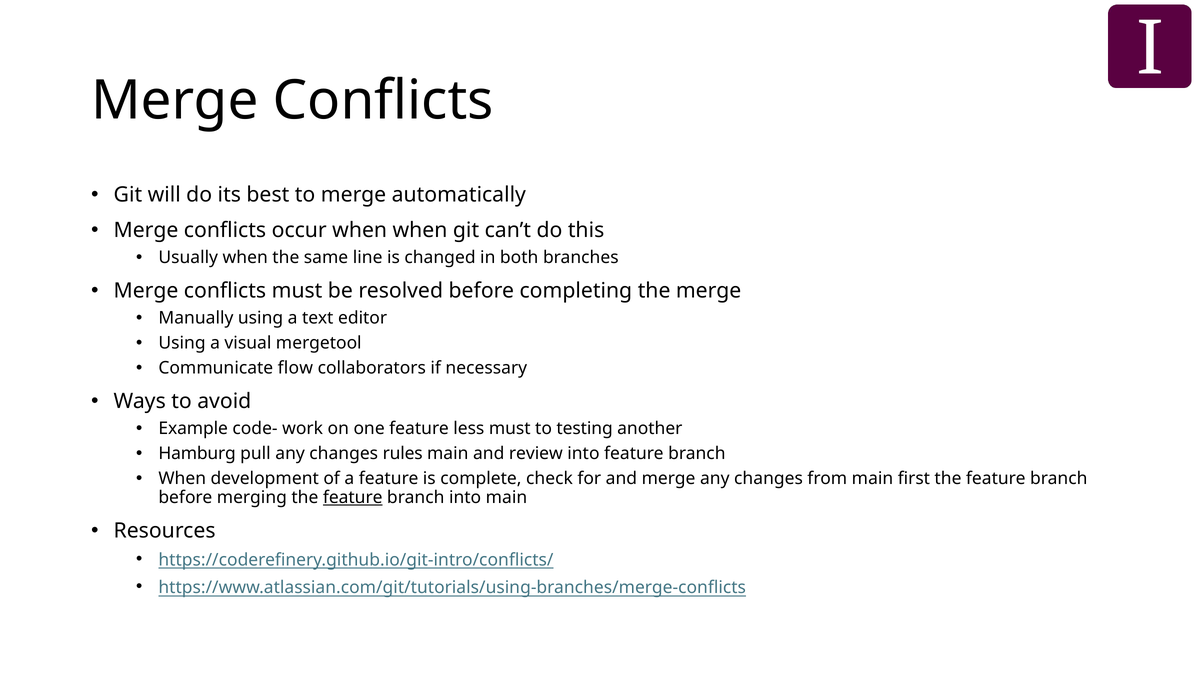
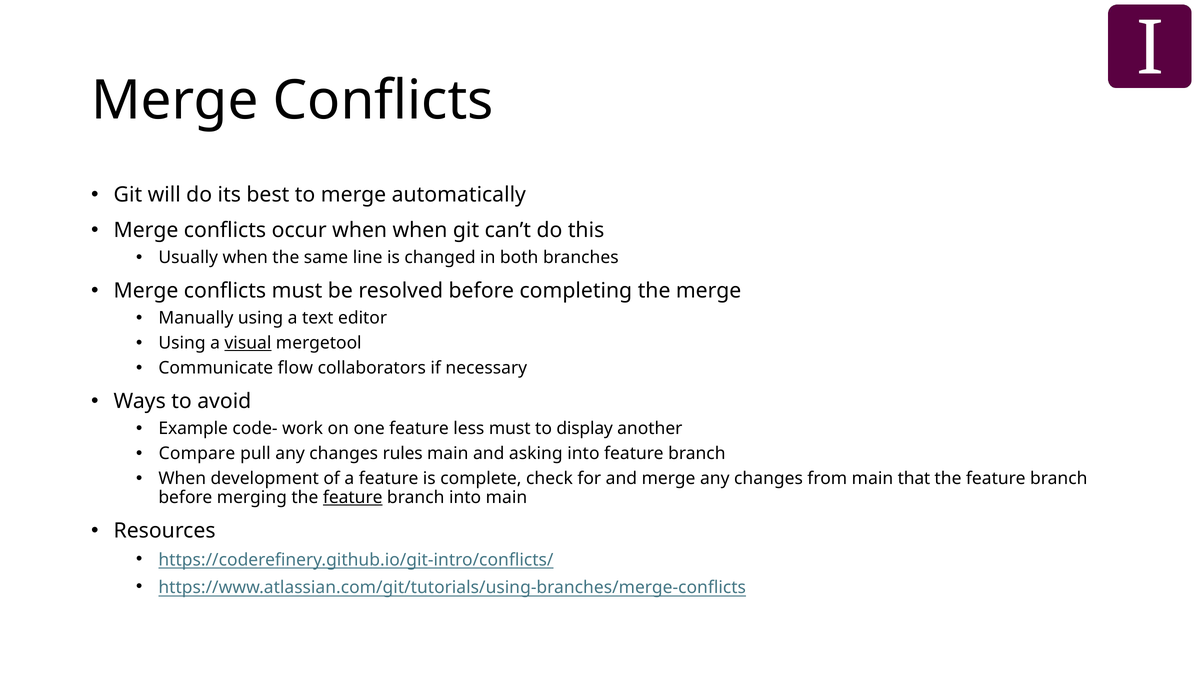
visual underline: none -> present (248, 343)
testing: testing -> display (585, 428)
Hamburg: Hamburg -> Compare (197, 453)
review: review -> asking (536, 453)
first: first -> that (914, 478)
